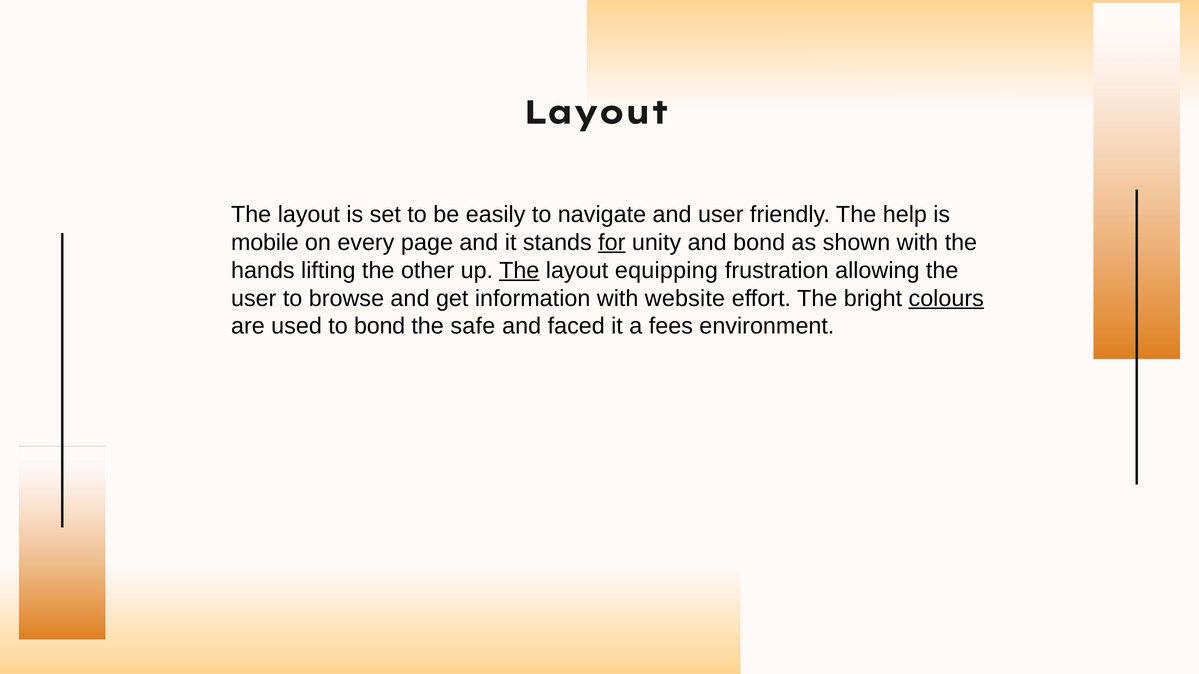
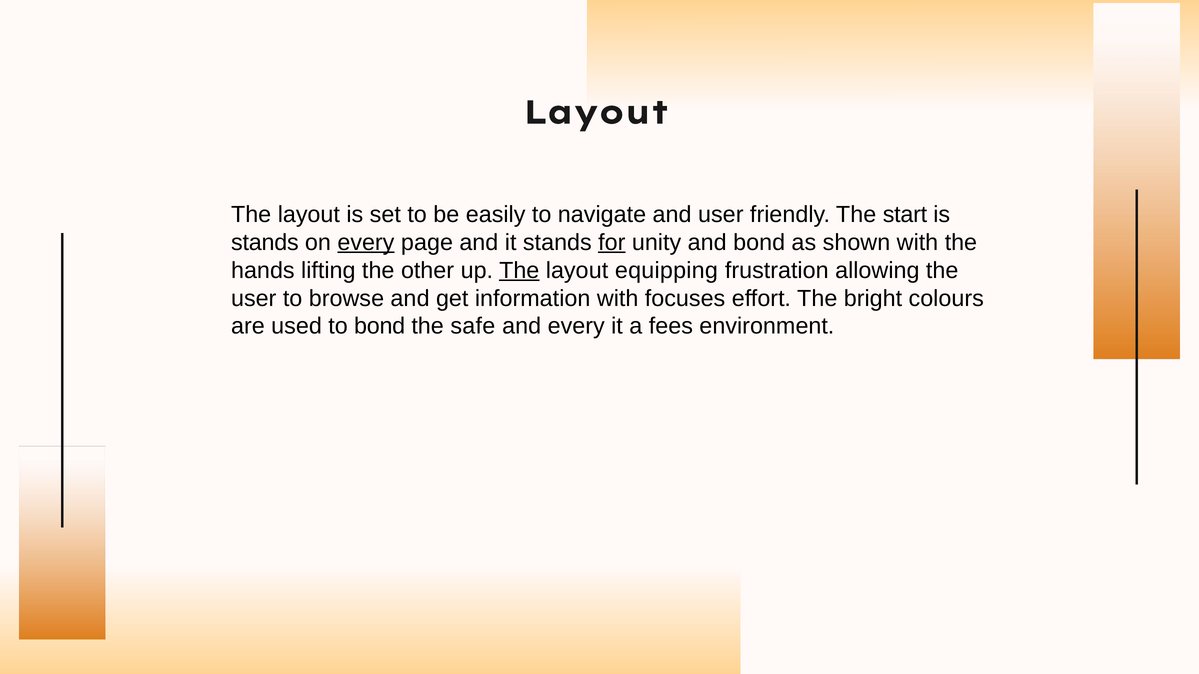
help: help -> start (905, 215)
mobile: mobile -> stands (265, 243)
every underline: none -> present (366, 243)
website: website -> focuses (685, 299)
colours underline: present -> none (946, 299)
and faced: faced -> every (576, 327)
